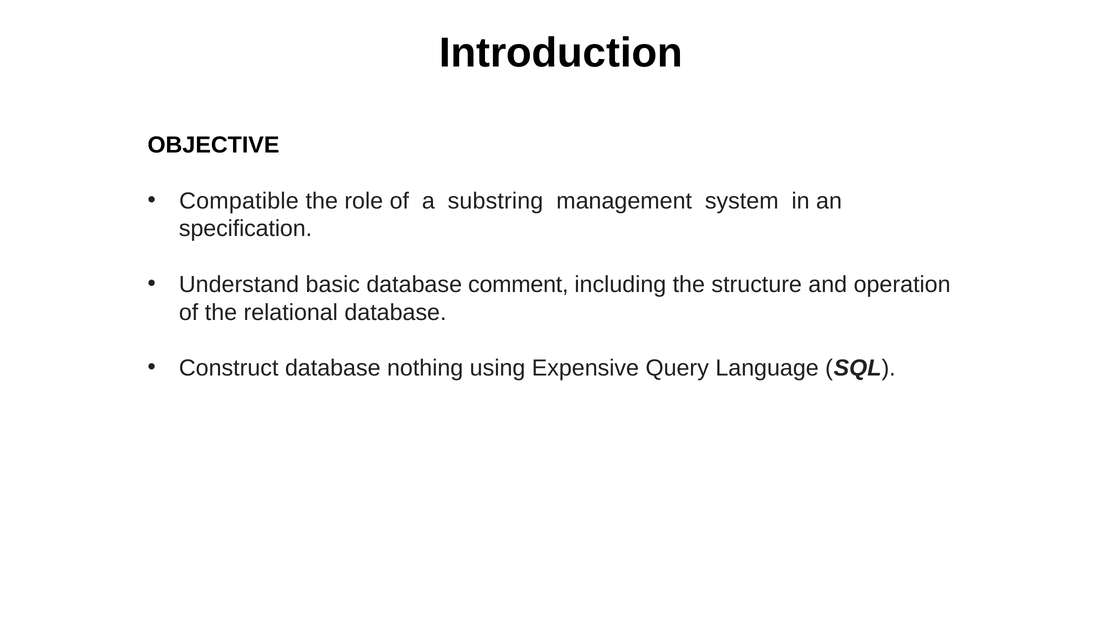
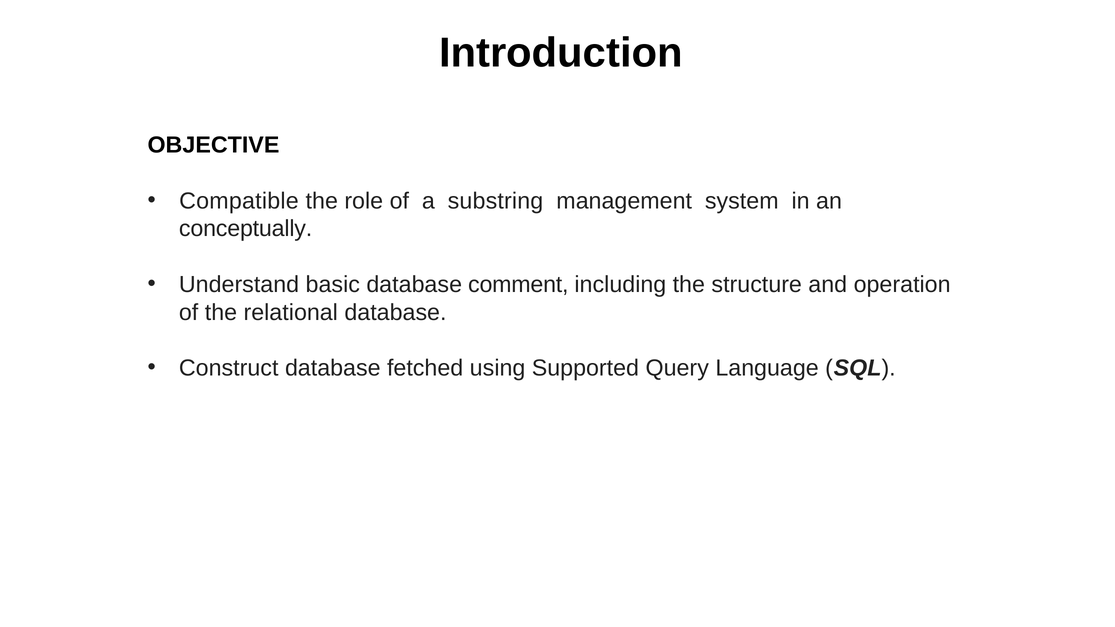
specification: specification -> conceptually (246, 229)
nothing: nothing -> fetched (425, 368)
Expensive: Expensive -> Supported (585, 368)
